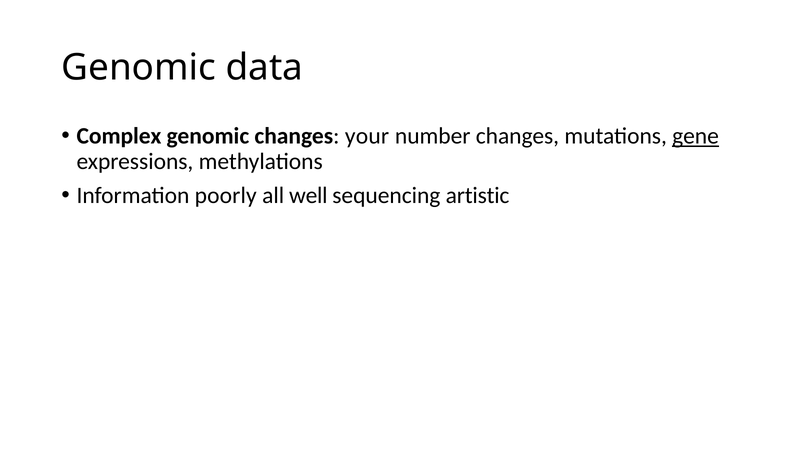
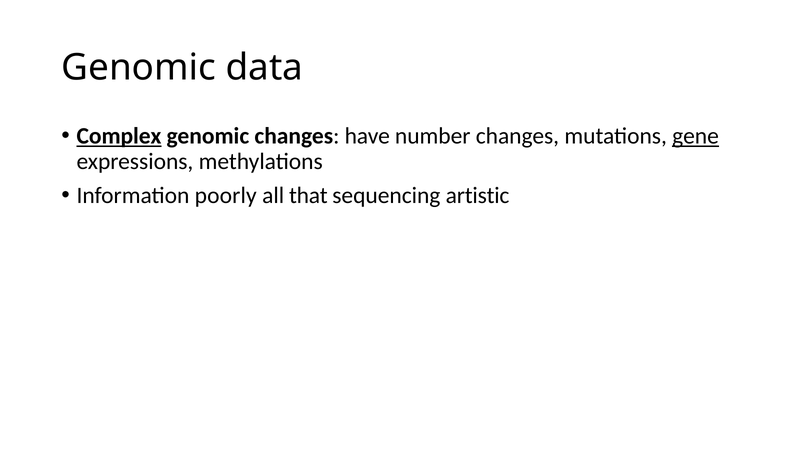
Complex underline: none -> present (119, 136)
your: your -> have (367, 136)
well: well -> that (308, 195)
